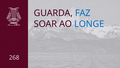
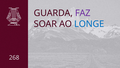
FAZ colour: blue -> purple (83, 13)
